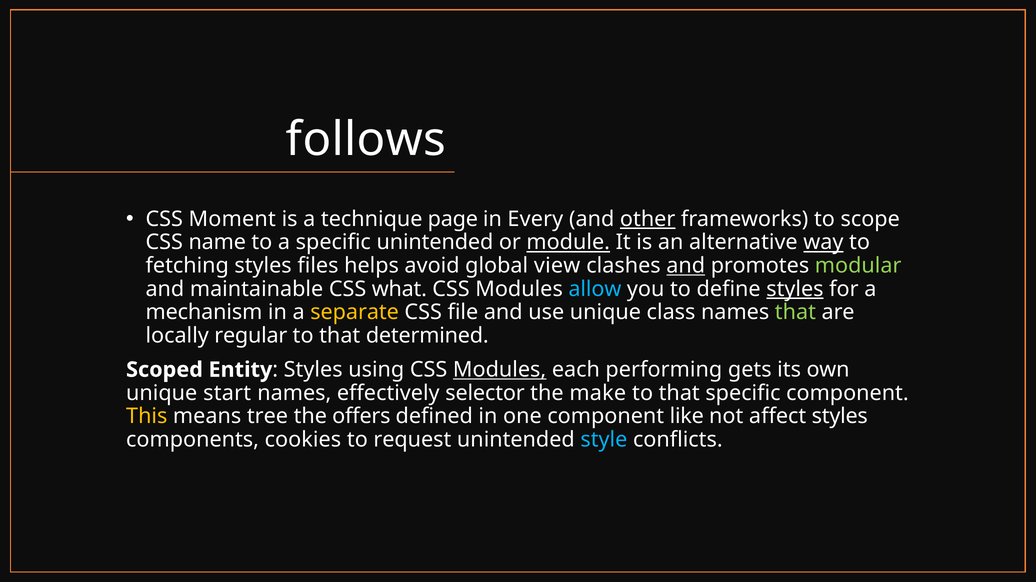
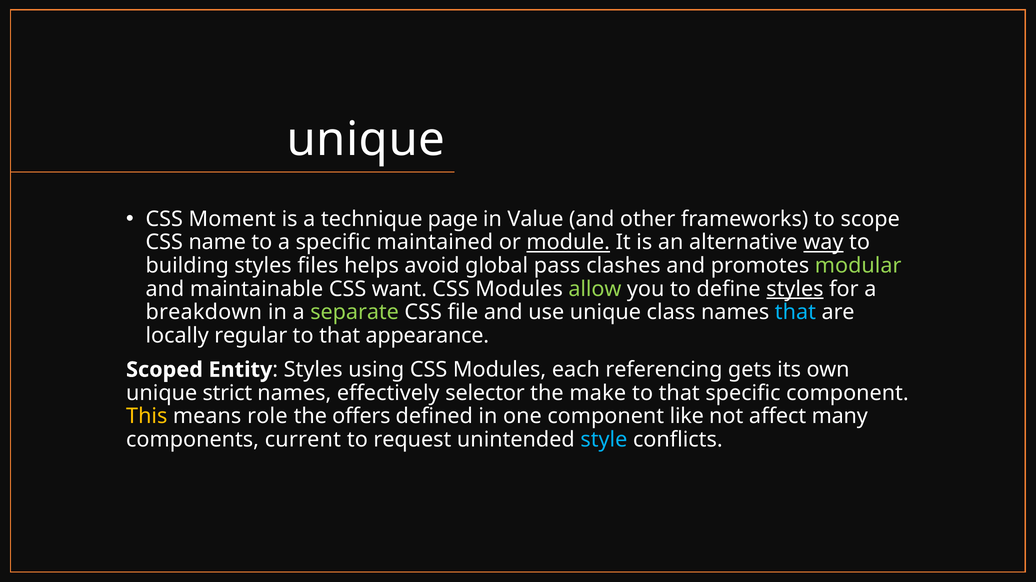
follows: follows -> unique (366, 140)
Every: Every -> Value (535, 219)
other underline: present -> none (648, 219)
specific unintended: unintended -> maintained (435, 243)
fetching: fetching -> building (187, 266)
view: view -> pass (557, 266)
and underline: present -> none (686, 266)
what: what -> want (399, 289)
allow colour: light blue -> light green (595, 289)
mechanism: mechanism -> breakdown (204, 313)
separate colour: yellow -> light green (355, 313)
that colour: light green -> light blue (795, 313)
determined: determined -> appearance (427, 336)
Modules underline: present -> none (500, 370)
performing: performing -> referencing (664, 370)
start: start -> strict (227, 393)
tree: tree -> role (267, 417)
affect styles: styles -> many (840, 417)
cookies: cookies -> current (303, 440)
